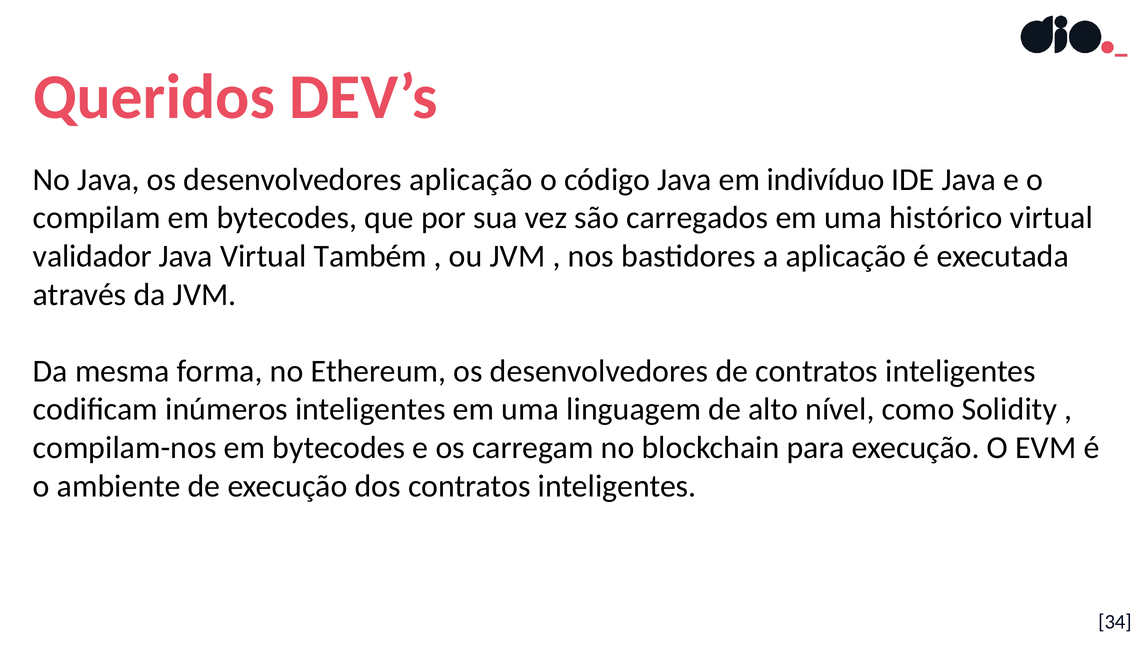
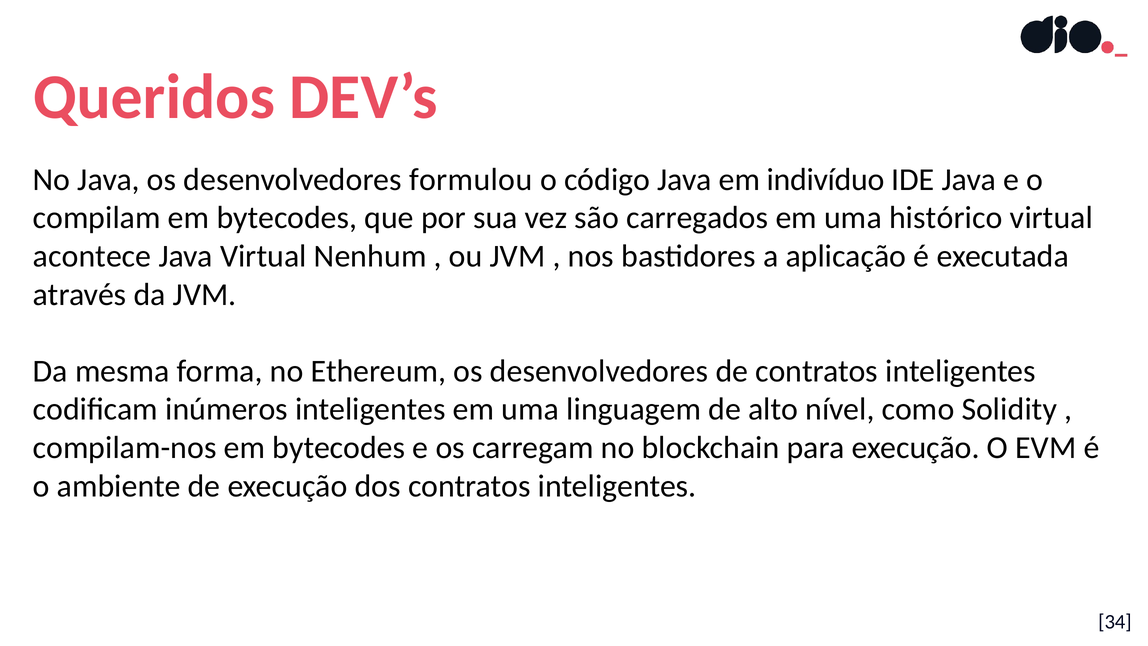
desenvolvedores aplicação: aplicação -> formulou (471, 180)
validador: validador -> acontece (92, 256)
Também: Também -> Nenhum (370, 256)
